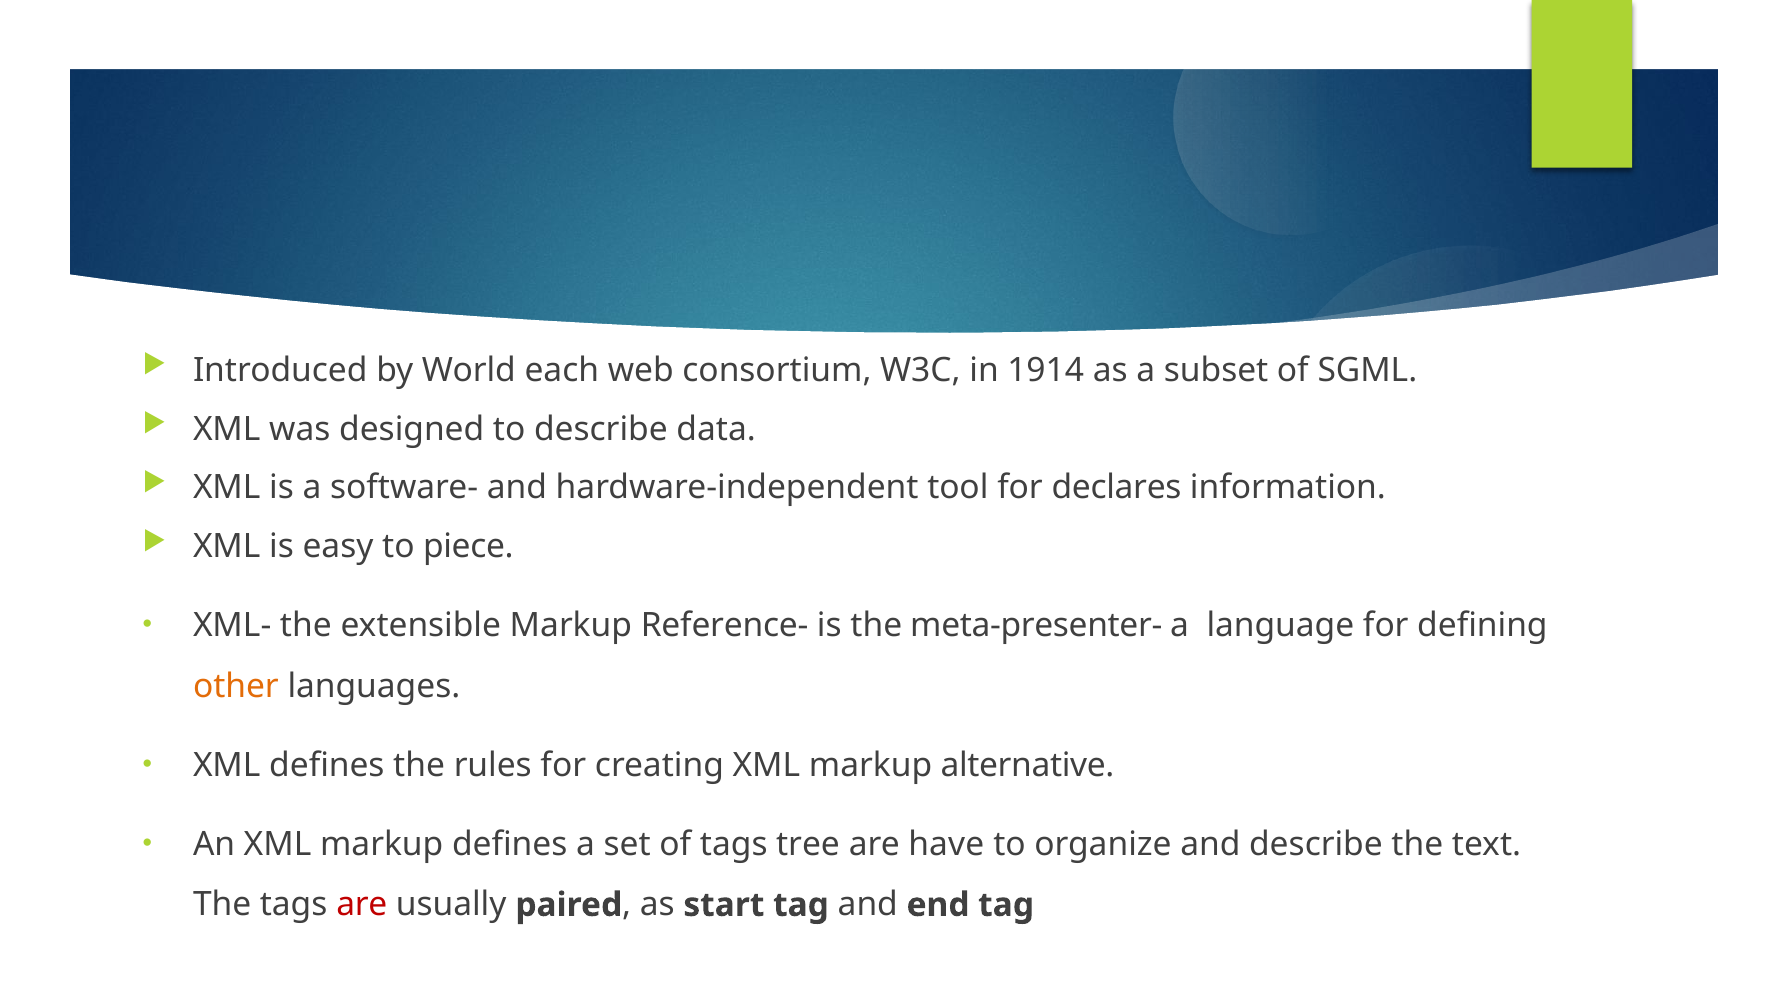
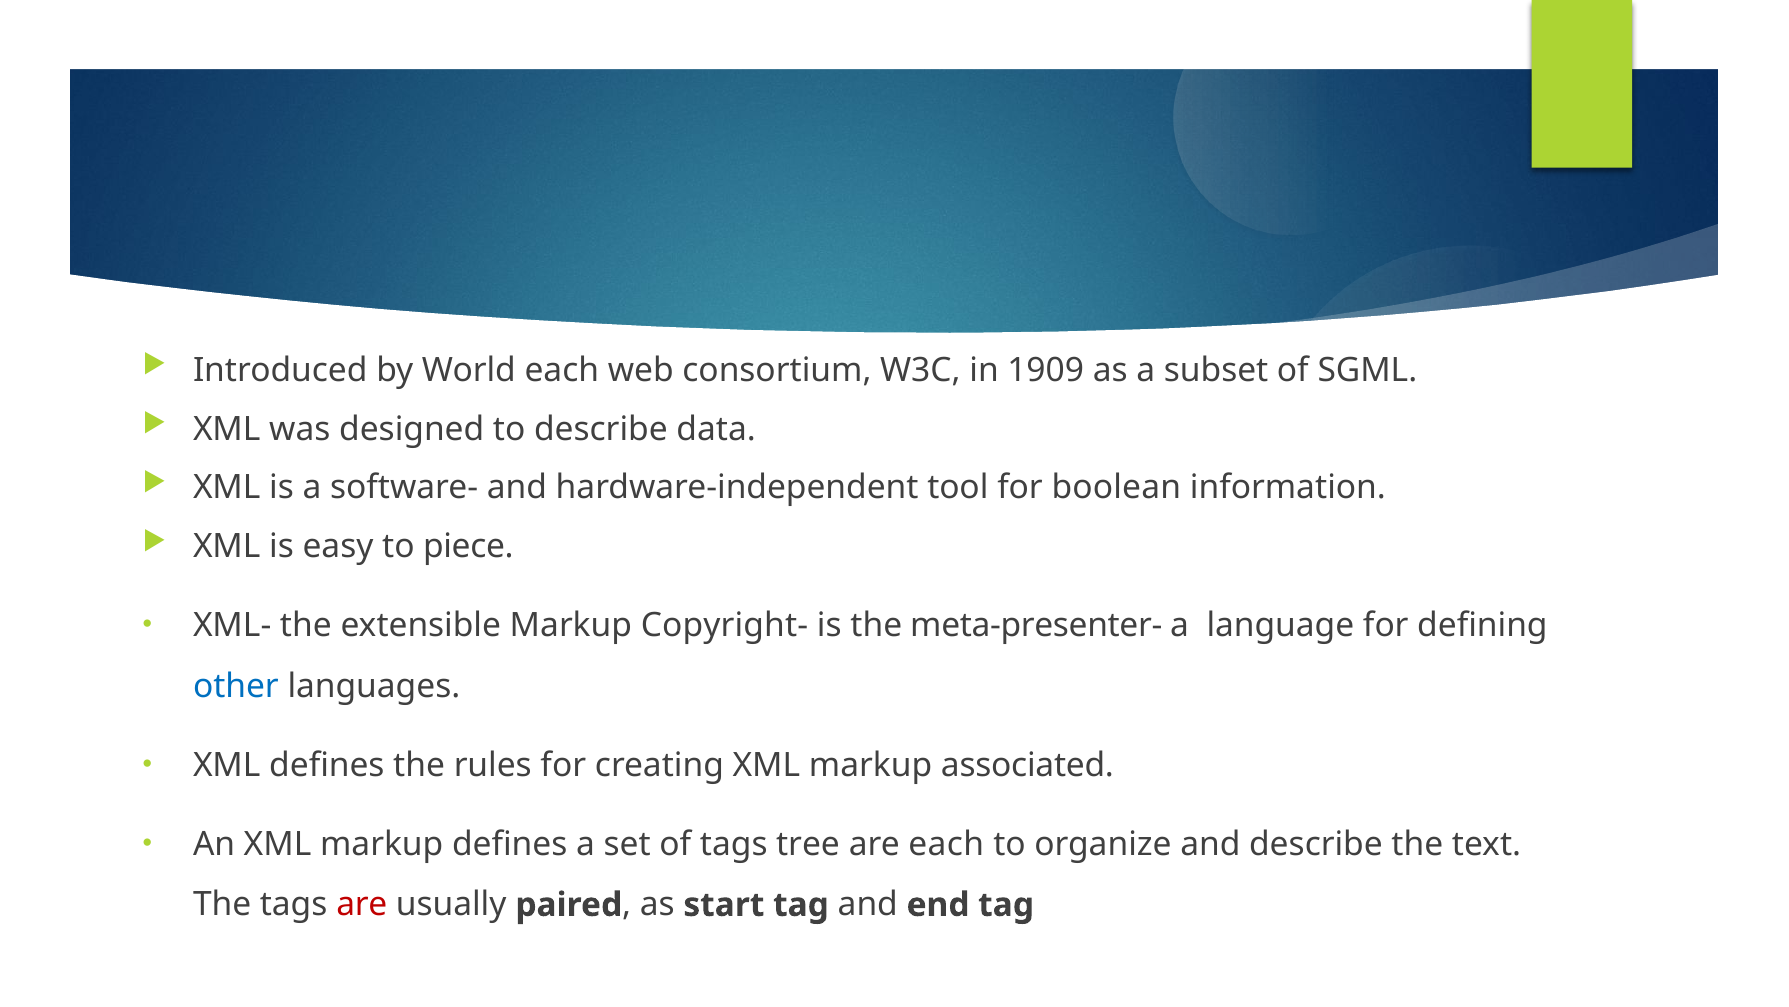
1914: 1914 -> 1909 (1046, 370)
declares: declares -> boolean (1116, 488)
Reference-: Reference- -> Copyright- (724, 625)
other colour: orange -> blue (236, 686)
alternative: alternative -> associated (1027, 765)
are have: have -> each (946, 844)
